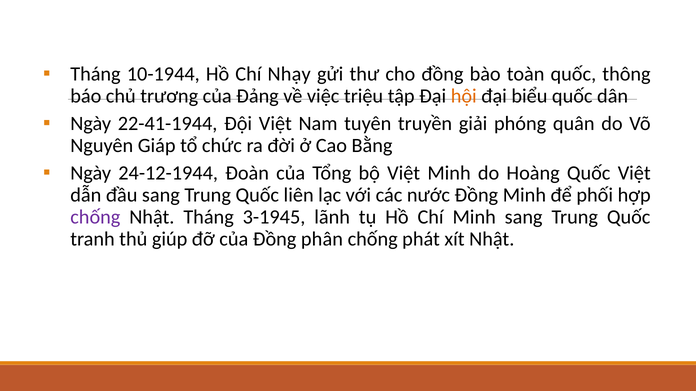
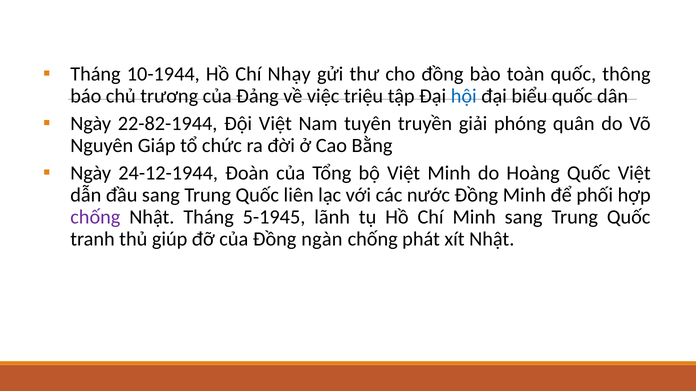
hội colour: orange -> blue (464, 96)
22-41-1944: 22-41-1944 -> 22-82-1944 (168, 124)
3-1945: 3-1945 -> 5-1945 (274, 217)
phân: phân -> ngàn (322, 239)
